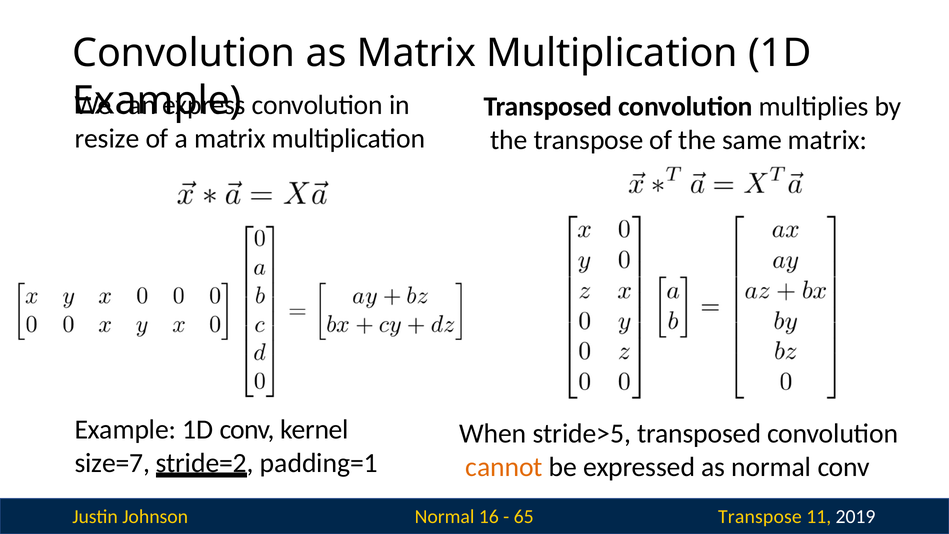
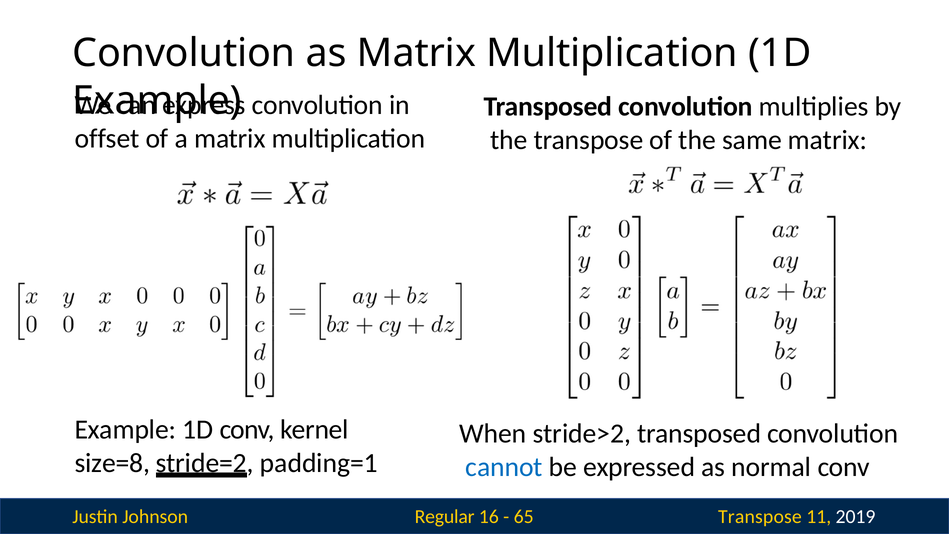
resize: resize -> offset (107, 139)
stride>5: stride>5 -> stride>2 (582, 434)
size=7: size=7 -> size=8 (112, 463)
cannot colour: orange -> blue (504, 467)
Johnson Normal: Normal -> Regular (445, 517)
